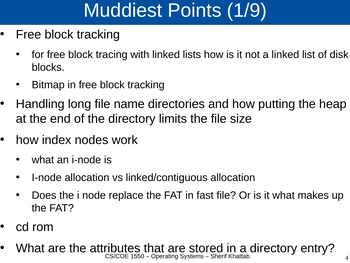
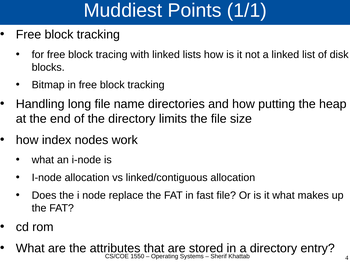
1/9: 1/9 -> 1/1 (247, 10)
